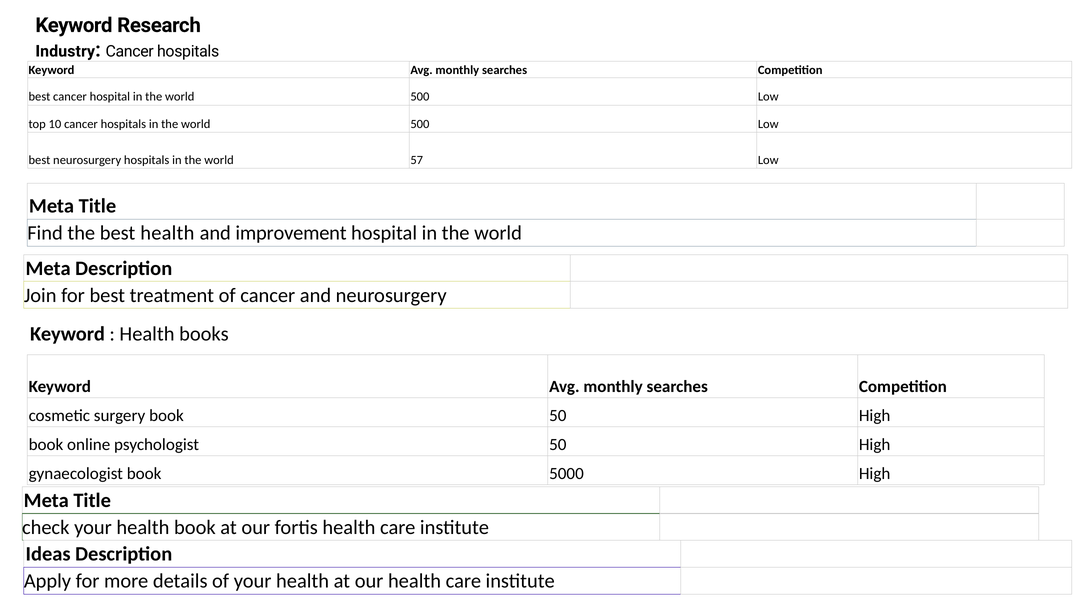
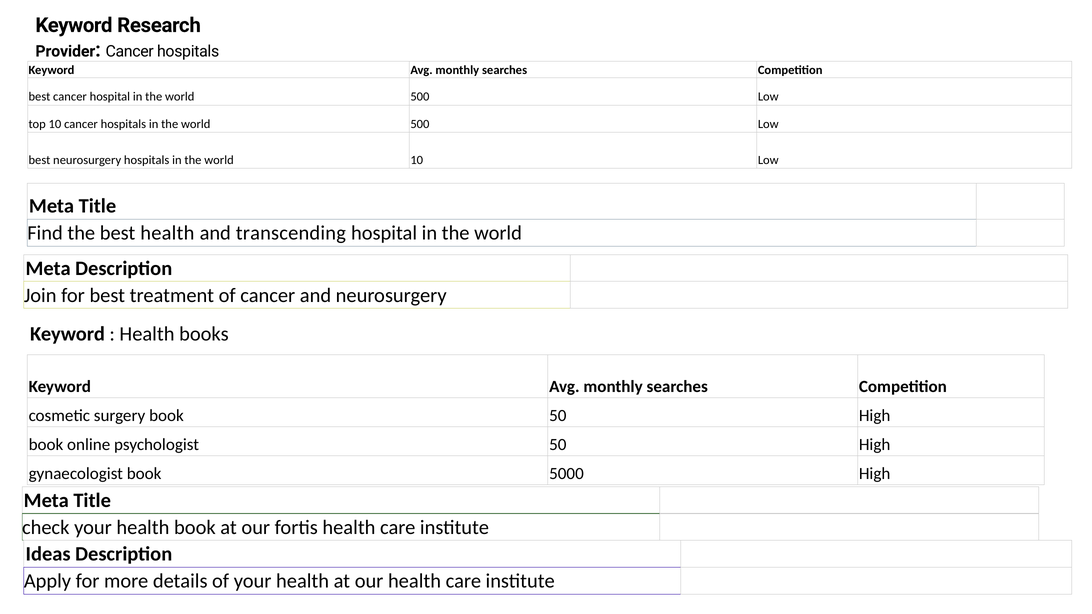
Industry: Industry -> Provider (65, 51)
world 57: 57 -> 10 (417, 160)
improvement: improvement -> transcending (291, 233)
